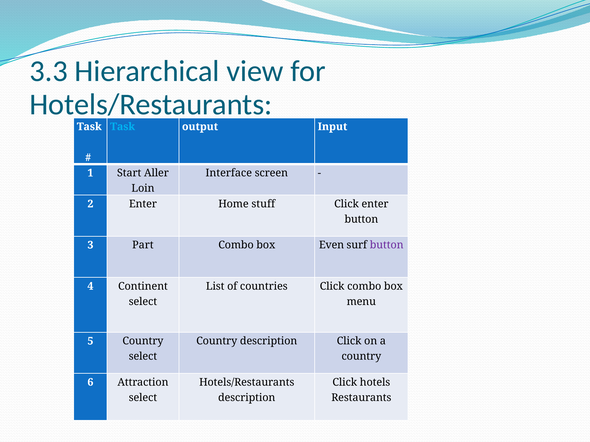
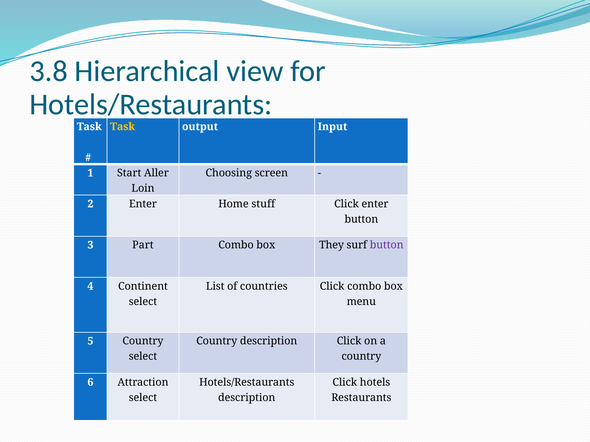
3.3: 3.3 -> 3.8 (49, 71)
Task colour: light blue -> yellow (123, 127)
Interface: Interface -> Choosing (229, 173)
Even: Even -> They (332, 245)
